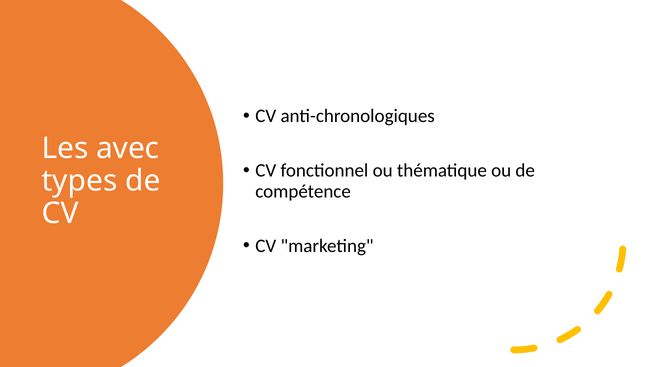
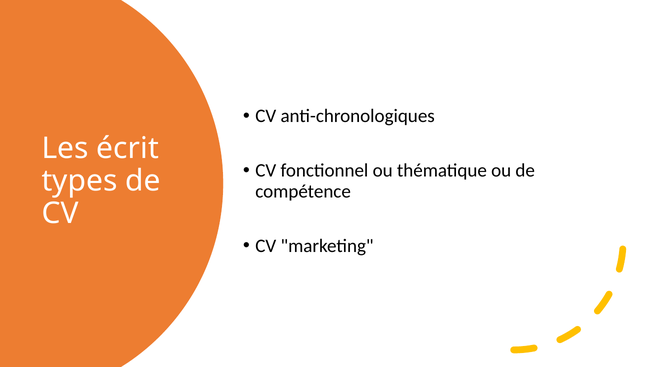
avec: avec -> écrit (128, 149)
